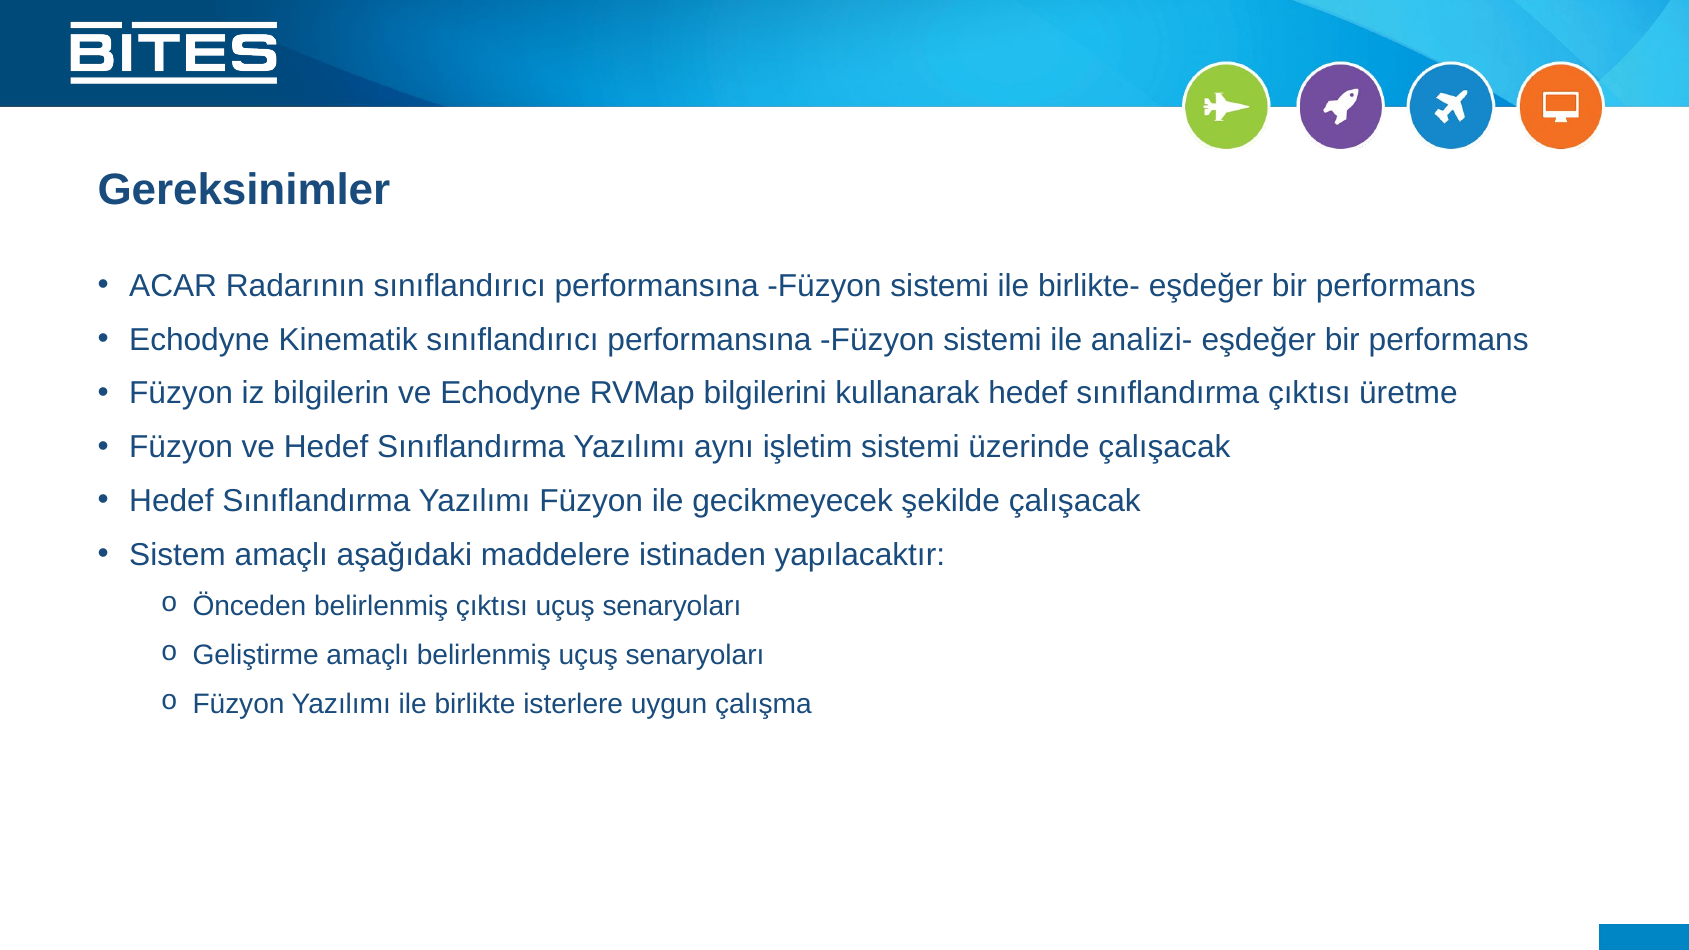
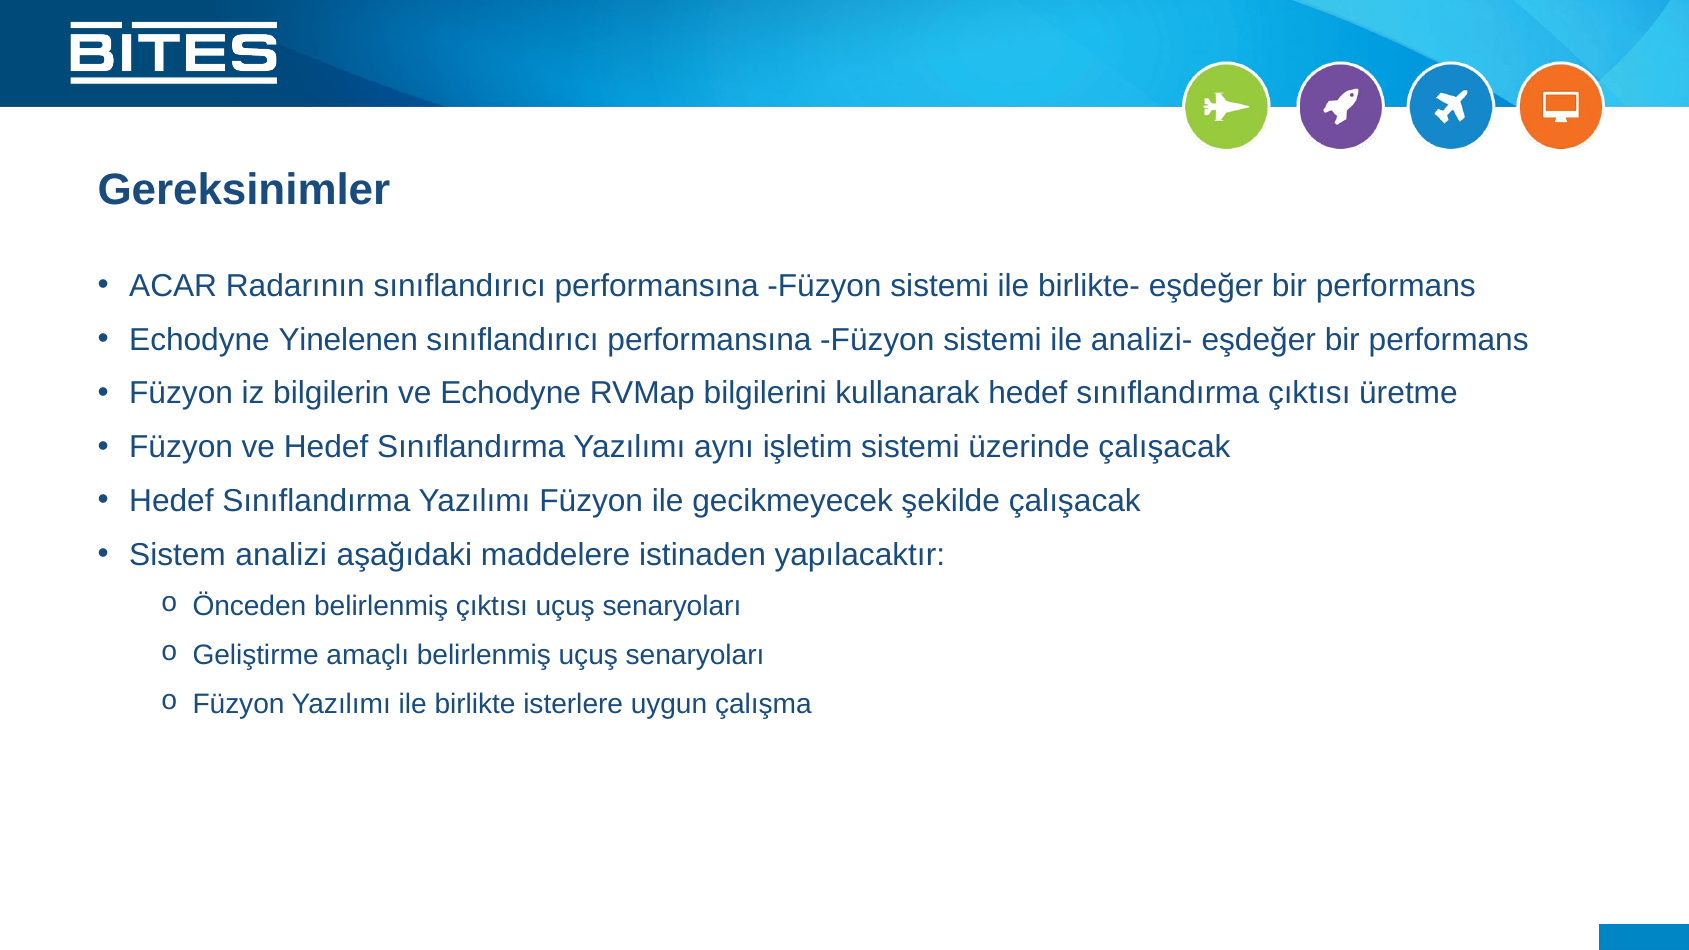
Kinematik: Kinematik -> Yinelenen (348, 340)
Sistem amaçlı: amaçlı -> analizi (281, 555)
